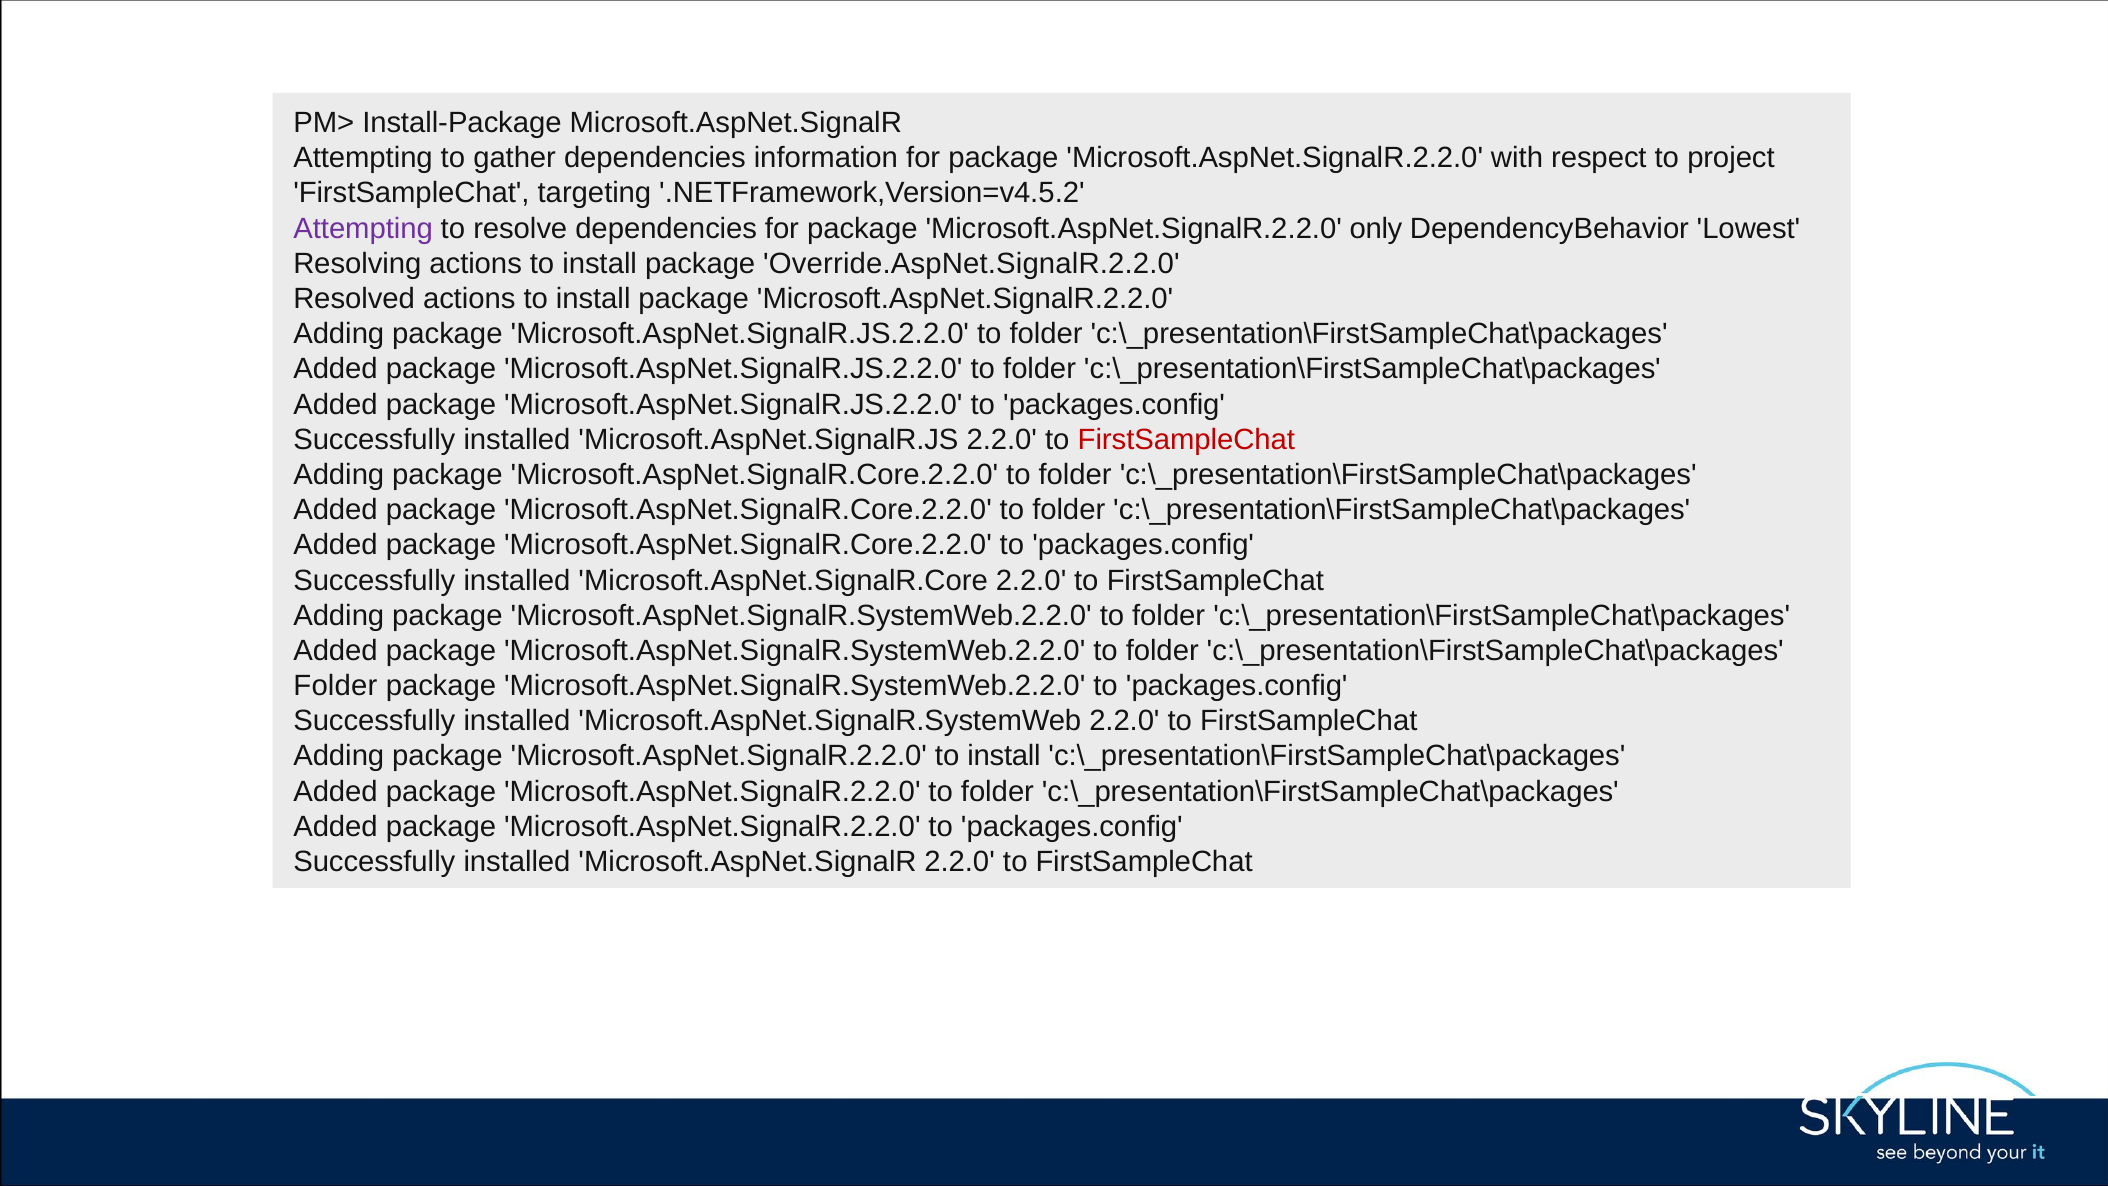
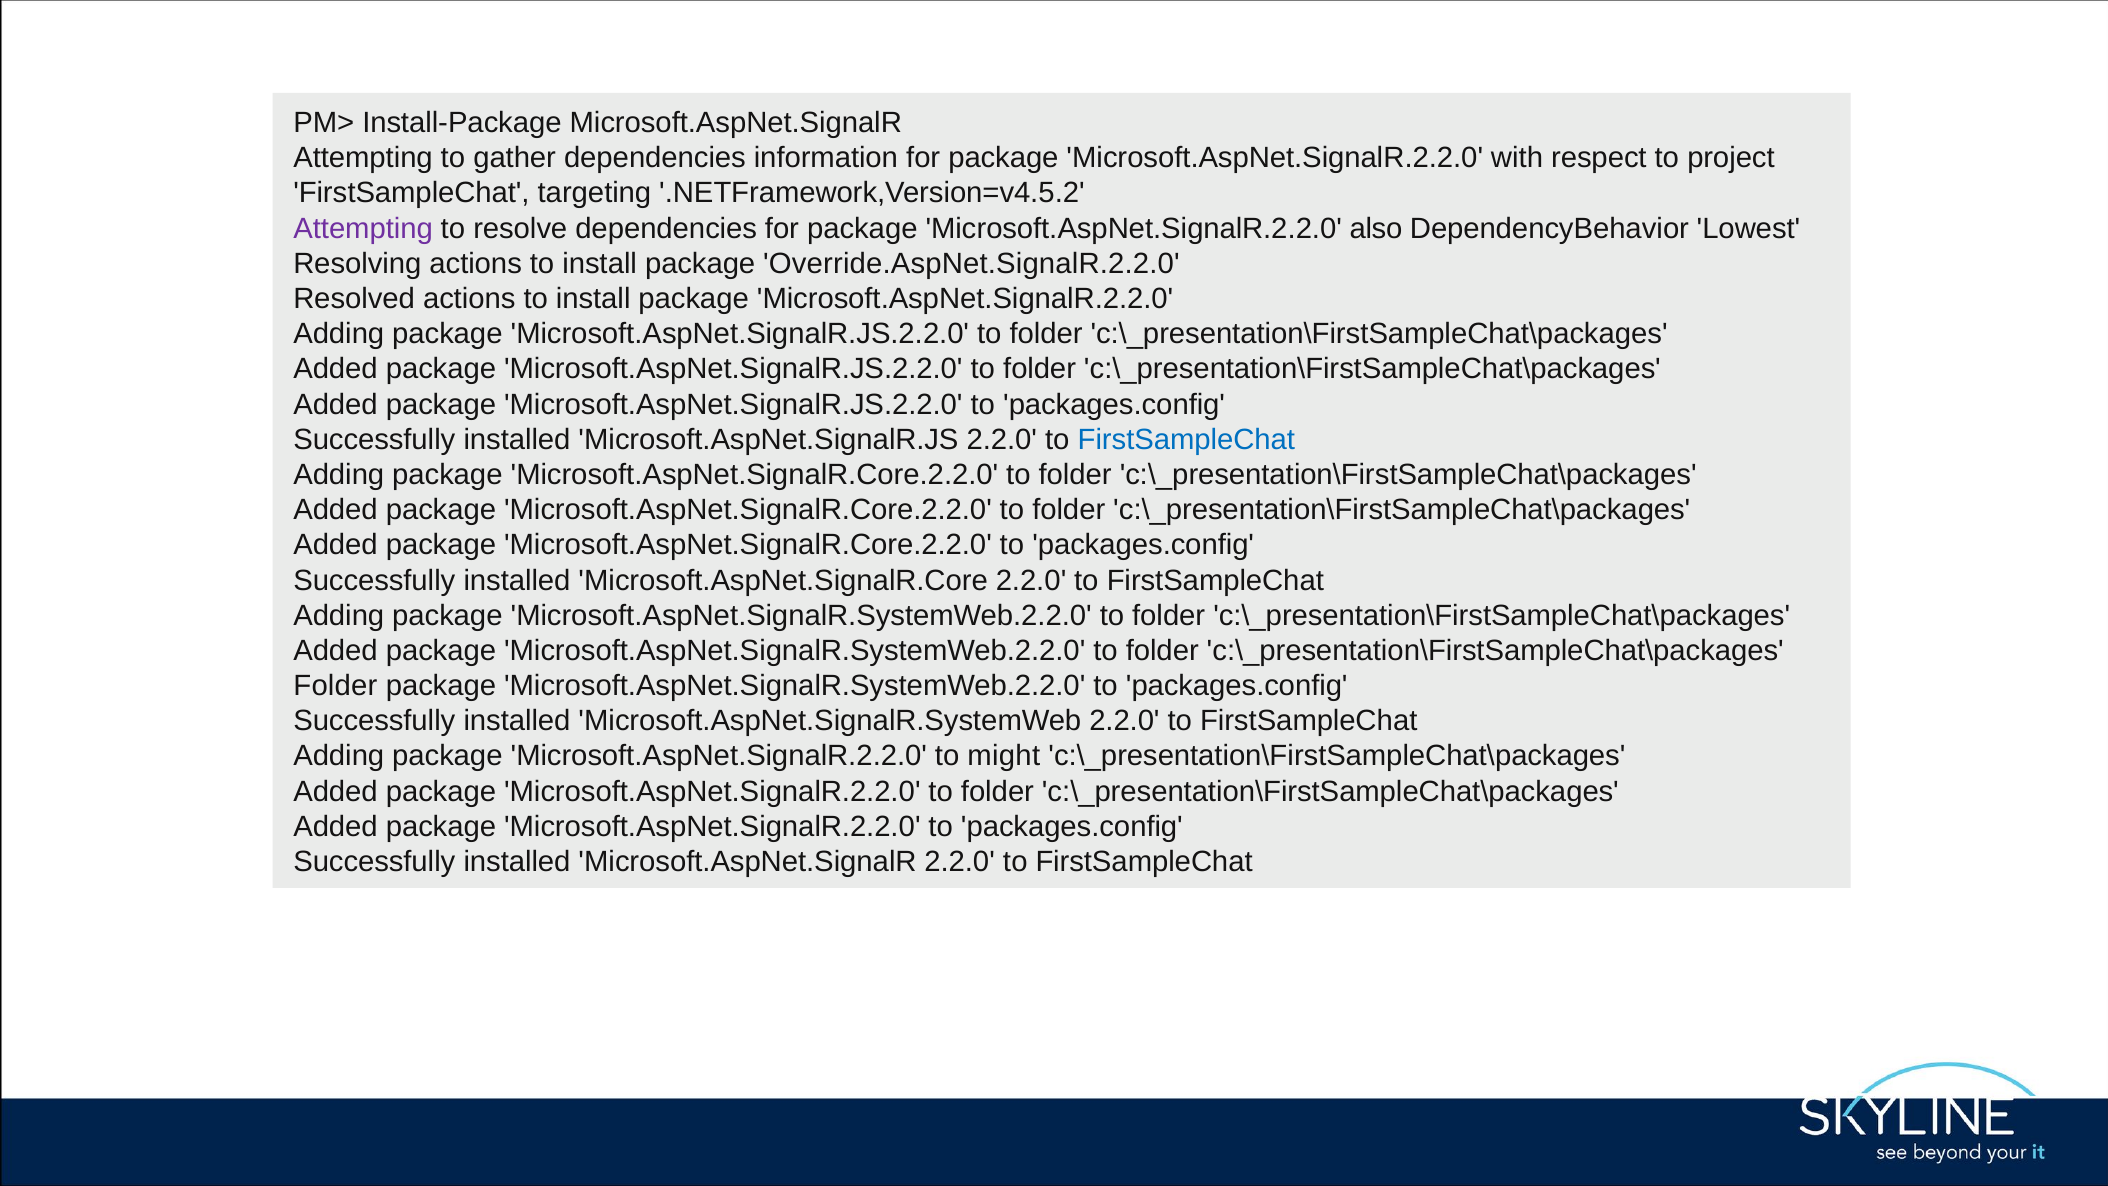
only: only -> also (1376, 228)
FirstSampleChat colour: red -> blue (1186, 439)
Microsoft.AspNet.SignalR.2.2.0 to install: install -> might (1004, 756)
